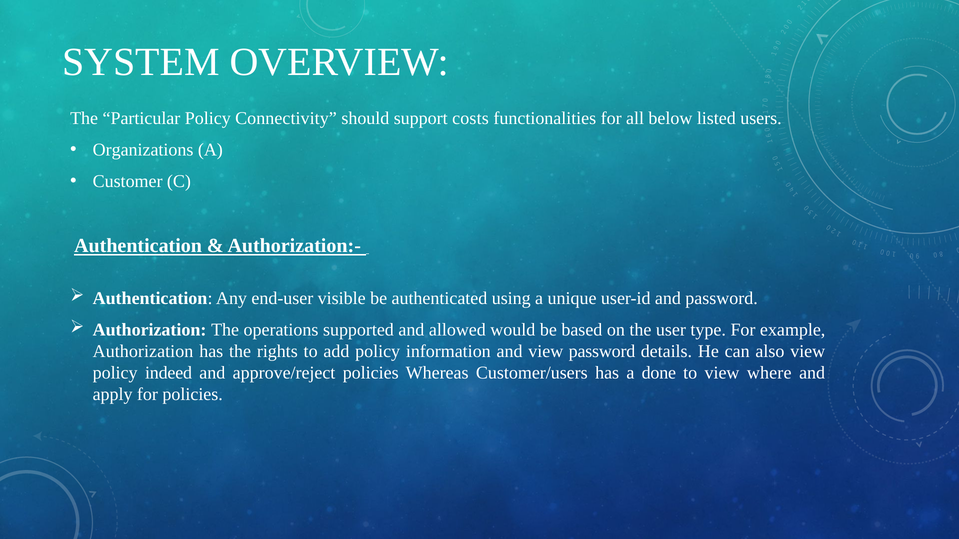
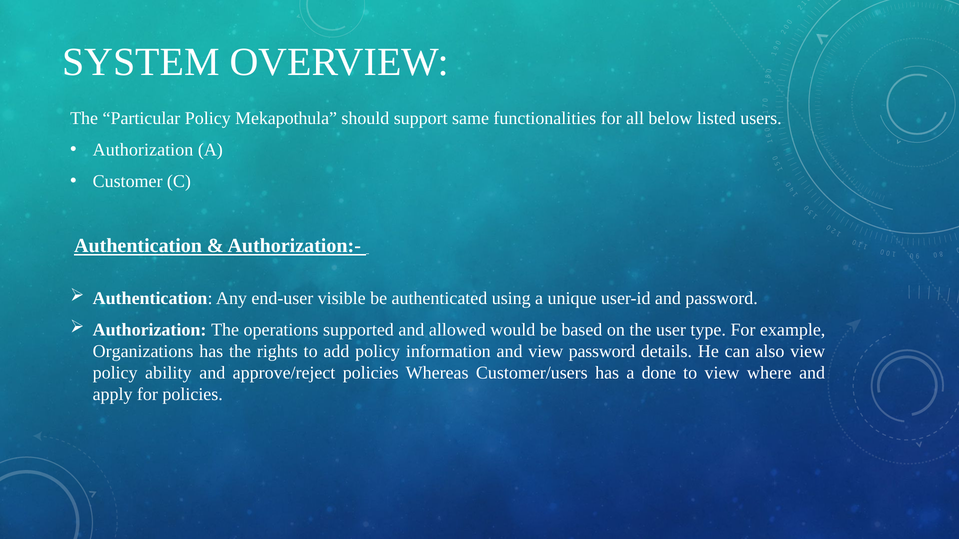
Connectivity: Connectivity -> Mekapothula (286, 118)
costs: costs -> same (471, 118)
Organizations: Organizations -> Authorization (143, 150)
Authorization: Authorization -> Organizations (143, 352)
indeed: indeed -> ability (168, 373)
